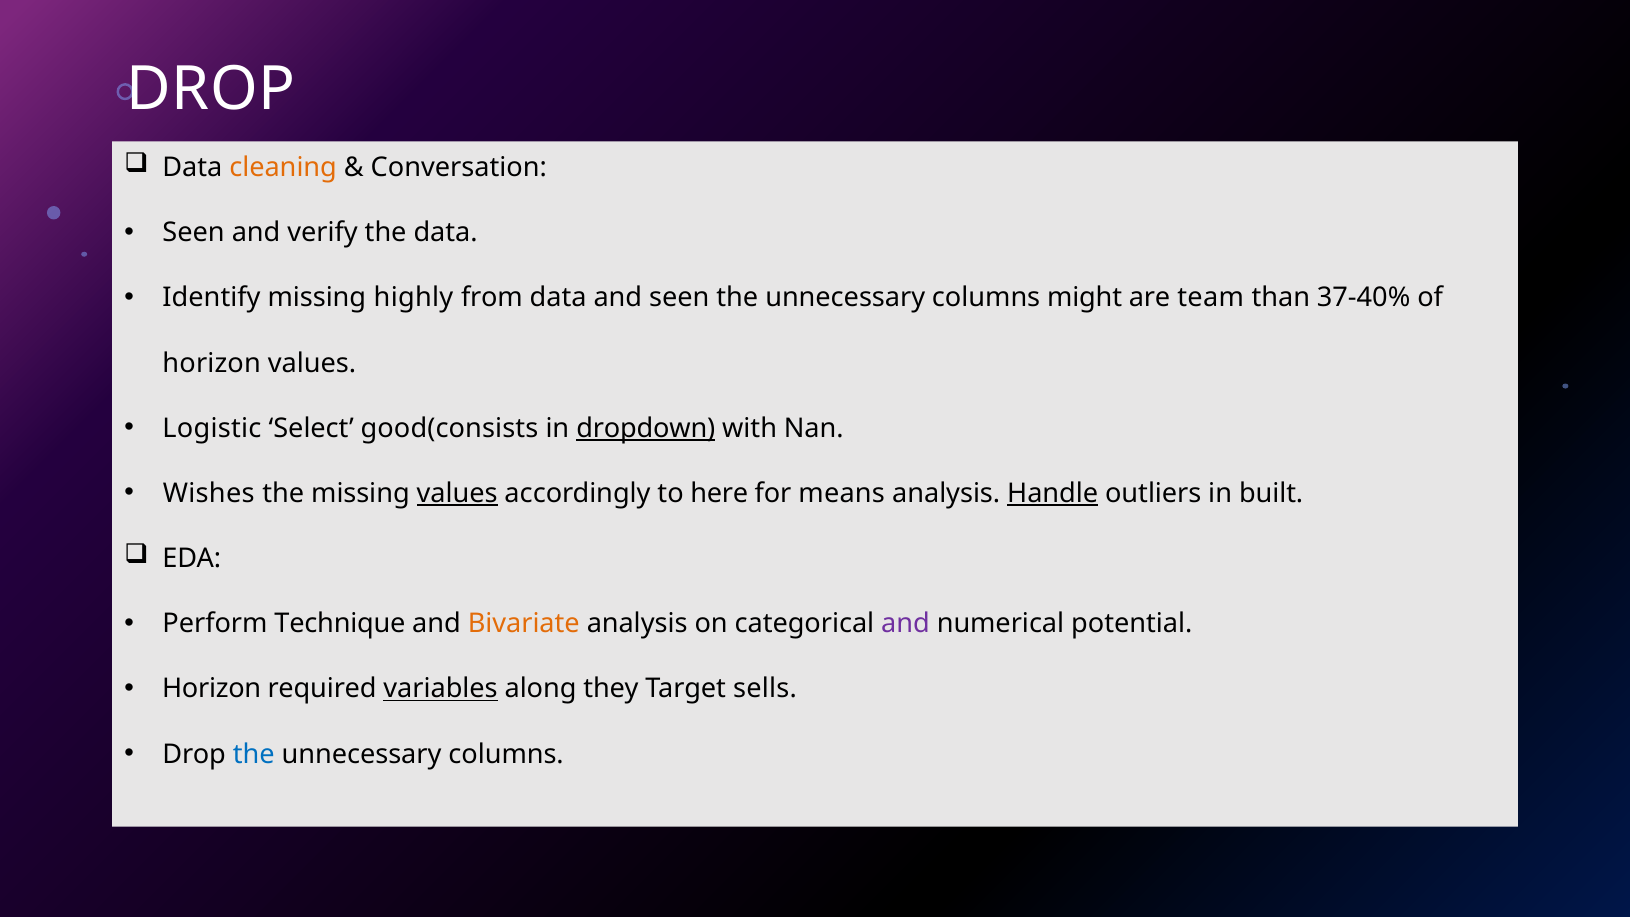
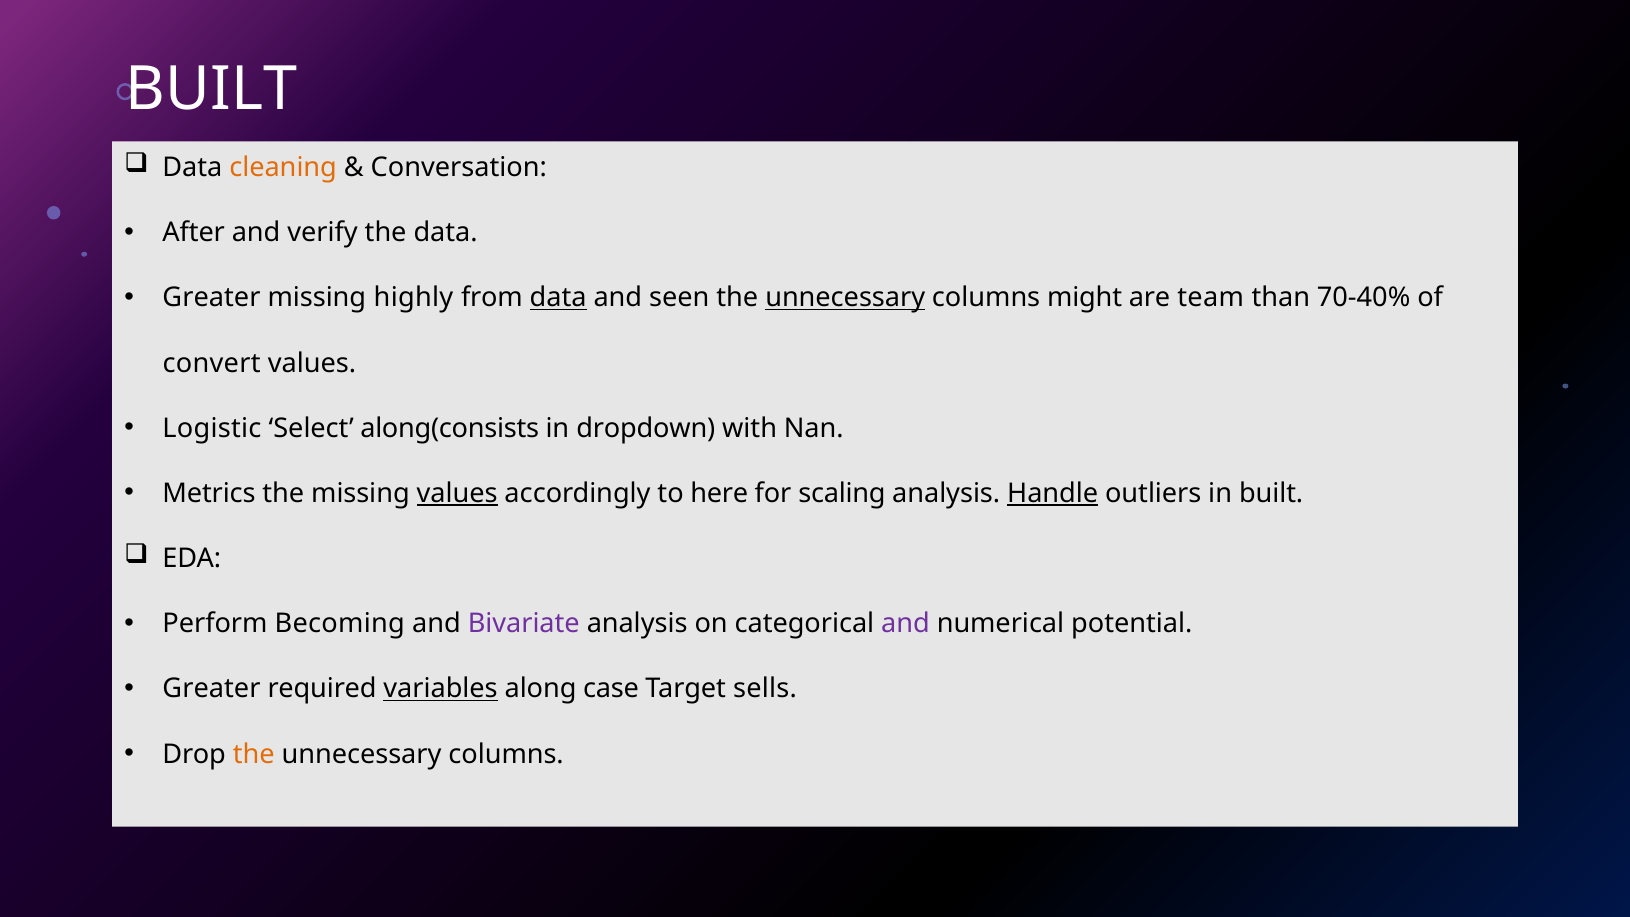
DROP: DROP -> BUILT (212, 89)
Seen: Seen -> After (194, 233)
Identify: Identify -> Greater (212, 298)
data underline: none -> present (558, 298)
unnecessary underline: none -> present (845, 298)
37-40%: 37-40% -> 70-40% (1364, 298)
horizon: horizon -> convert (212, 363)
good(consists: good(consists -> along(consists (450, 428)
dropdown underline: present -> none (646, 428)
Wishes: Wishes -> Metrics (209, 493)
means: means -> scaling (842, 493)
Technique: Technique -> Becoming (340, 624)
Bivariate colour: orange -> purple (524, 624)
Horizon: Horizon -> Greater (212, 689)
they: they -> case (611, 689)
the colour: blue -> orange (254, 754)
